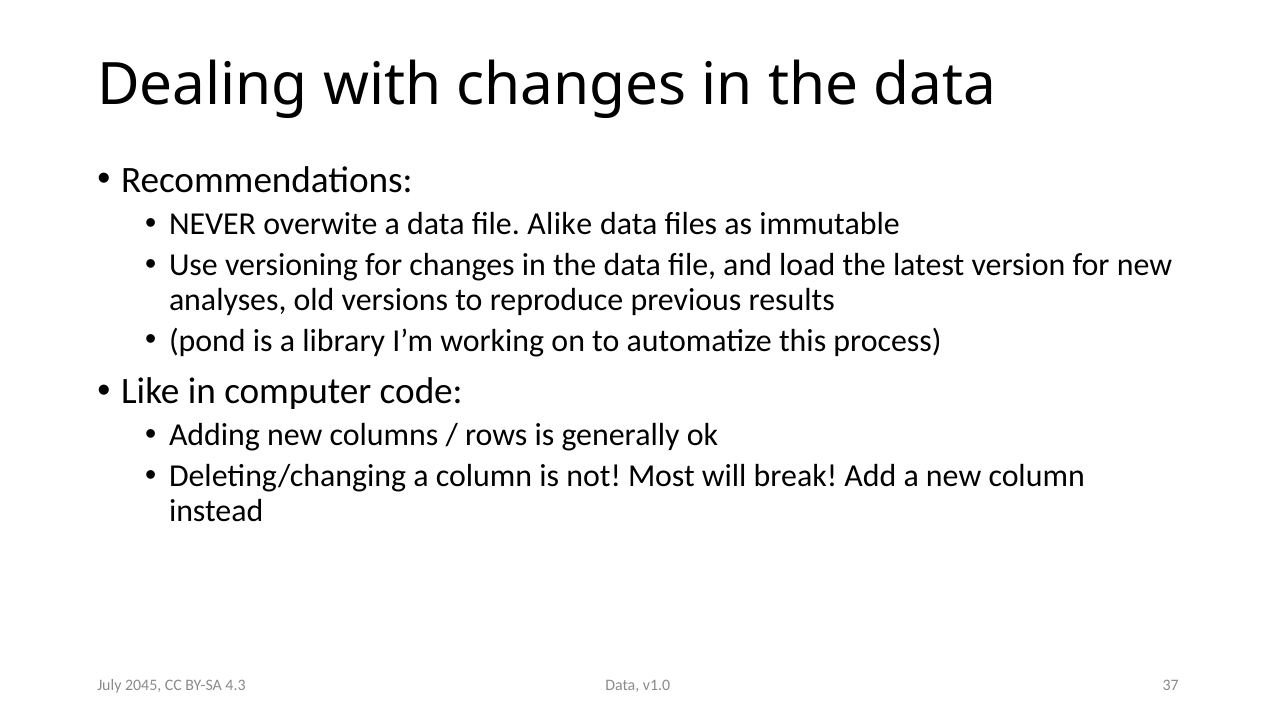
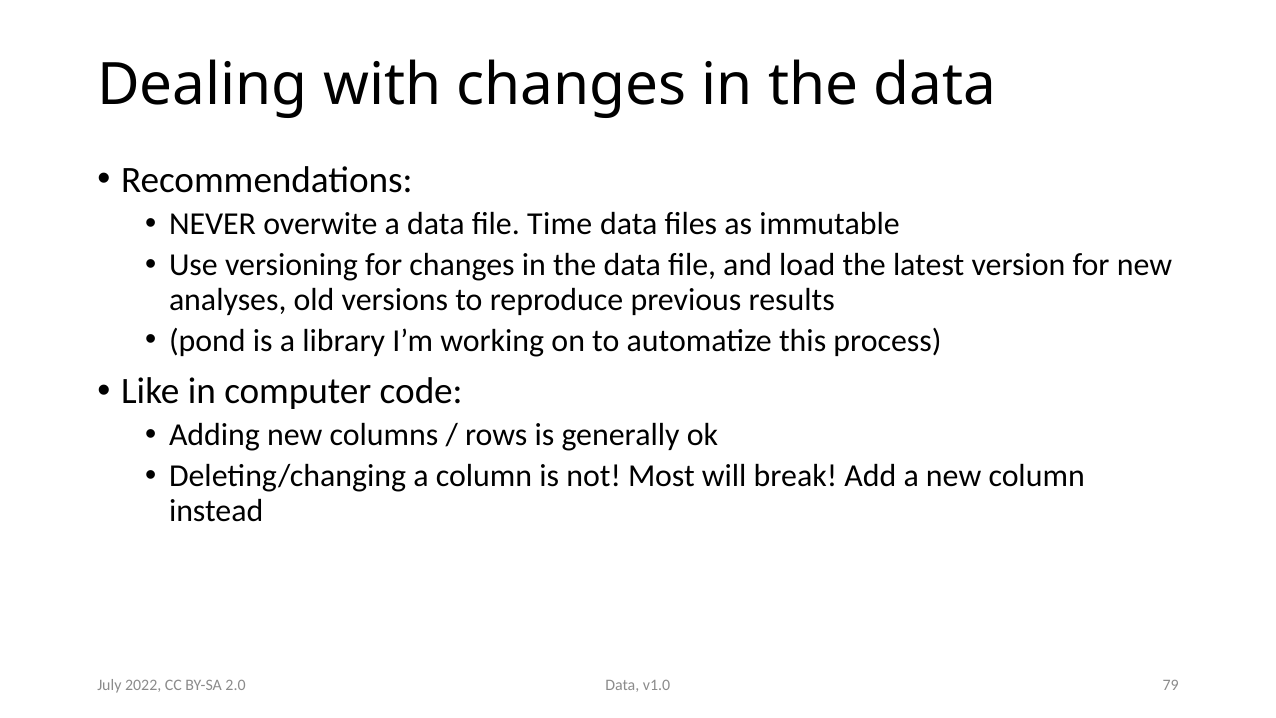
Alike: Alike -> Time (560, 224)
37: 37 -> 79 (1171, 685)
2045: 2045 -> 2022 (143, 685)
4.3: 4.3 -> 2.0 (236, 685)
